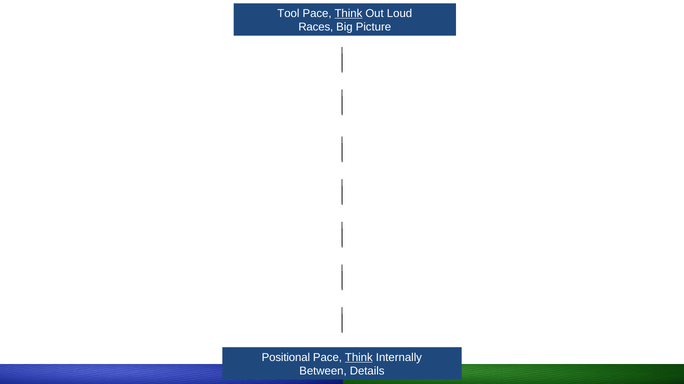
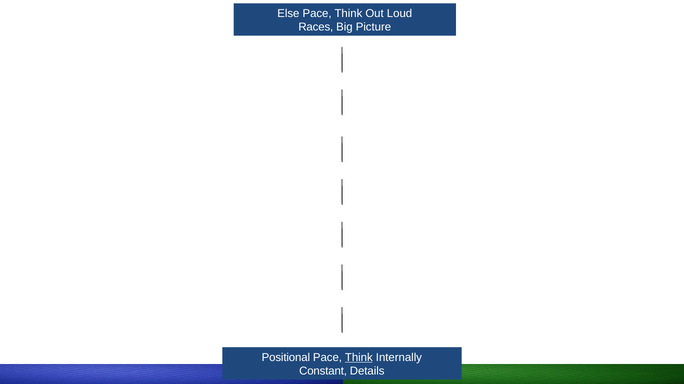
Tool: Tool -> Else (288, 14)
Think underline: present -> none (348, 14)
Between: Between -> Constant (323, 372)
